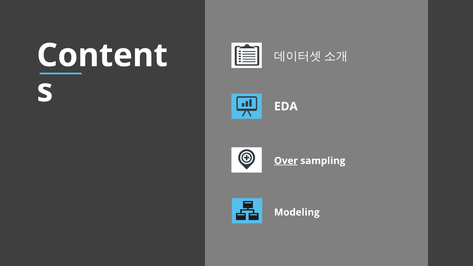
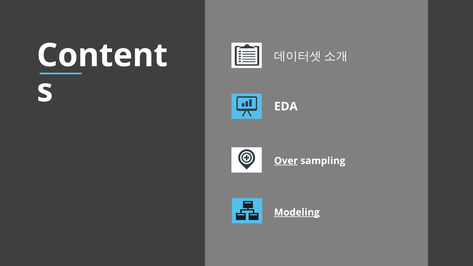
Modeling underline: none -> present (297, 212)
